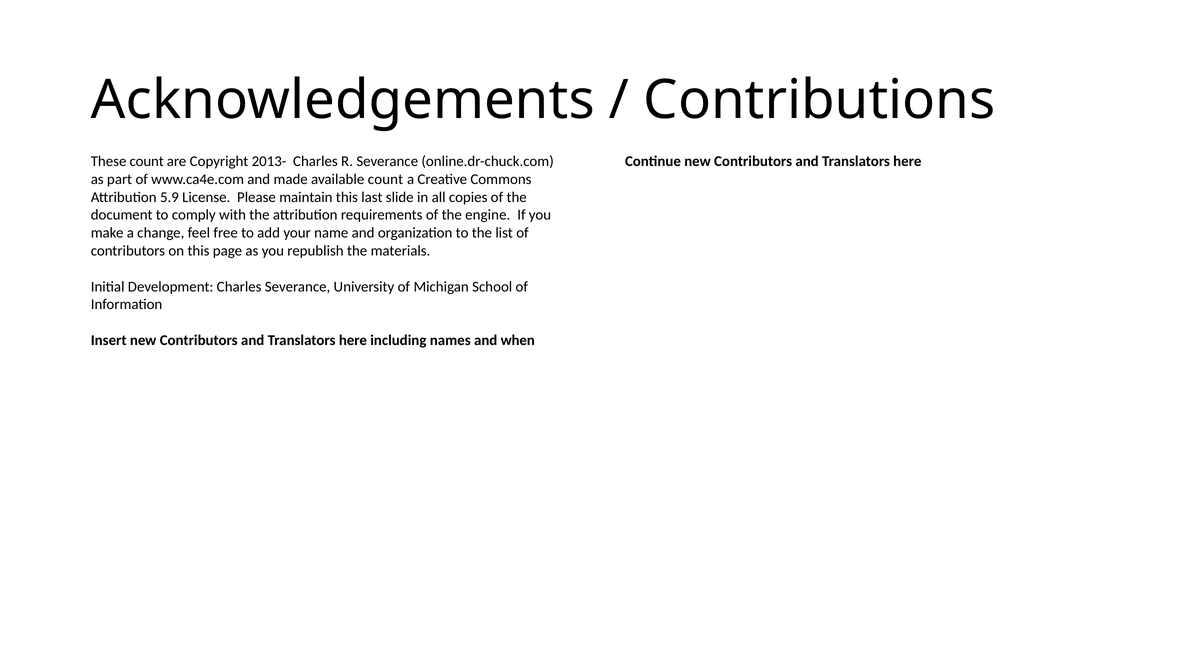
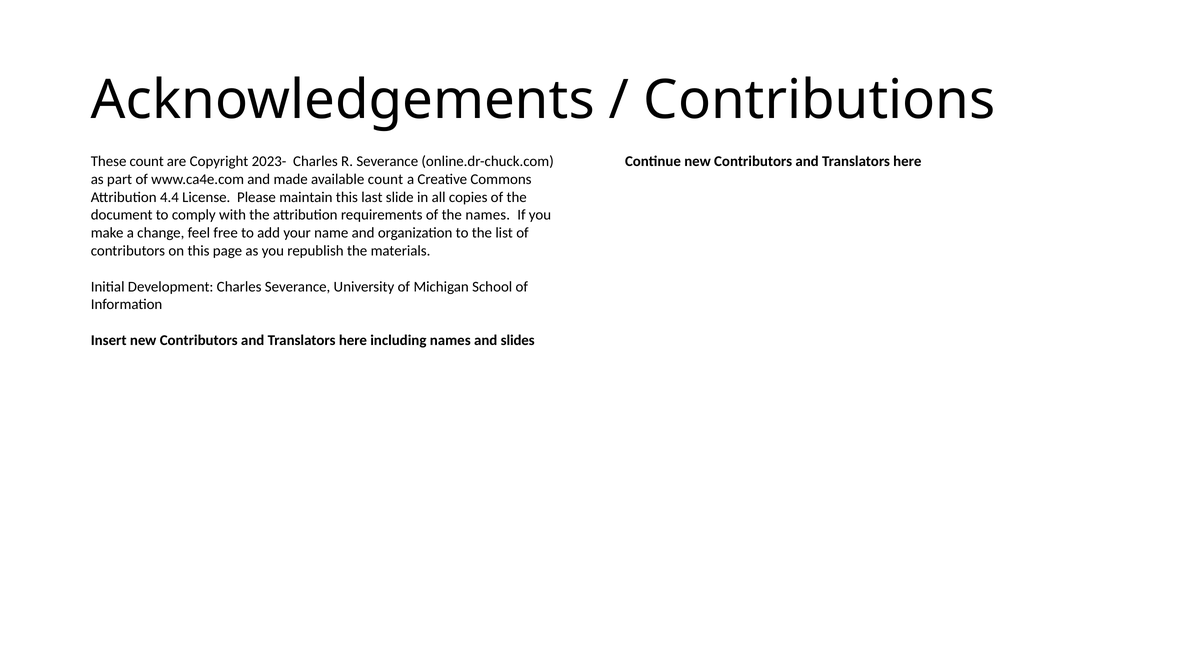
2013-: 2013- -> 2023- (269, 161)
5.9: 5.9 -> 4.4 (169, 197)
the engine: engine -> names (488, 215)
when: when -> slides (518, 340)
